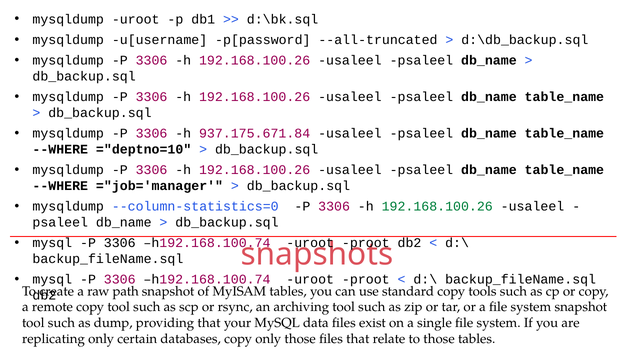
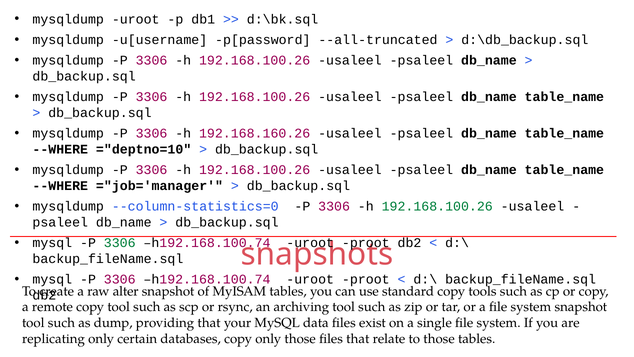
937.175.671.84: 937.175.671.84 -> 192.168.160.26 (255, 133)
3306 colour: black -> green (120, 243)
path: path -> alter (126, 291)
